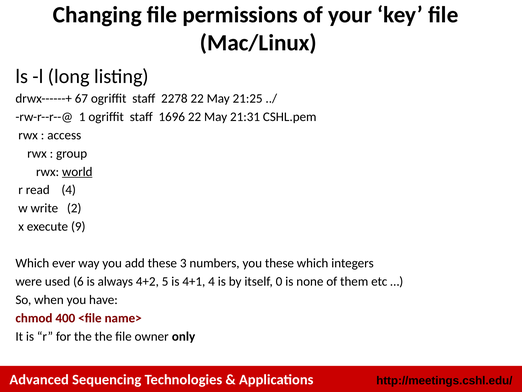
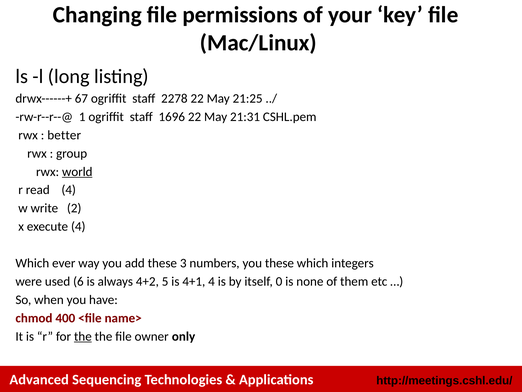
access: access -> better (64, 135)
execute 9: 9 -> 4 (78, 226)
the underline: none -> present (83, 336)
